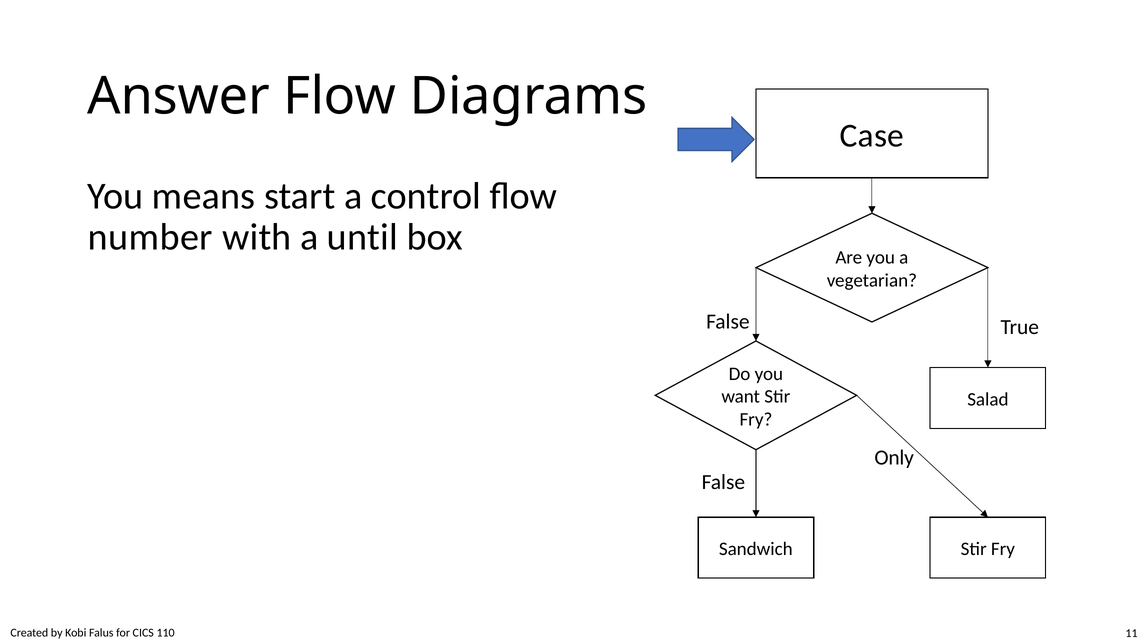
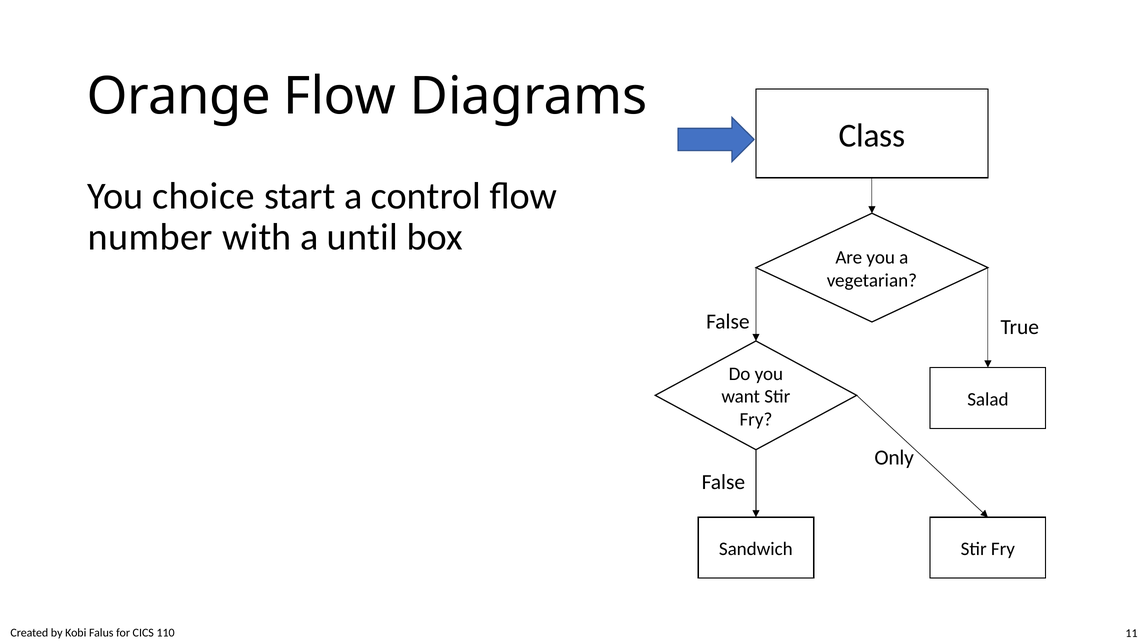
Answer: Answer -> Orange (179, 96)
Case: Case -> Class (872, 136)
means: means -> choice (203, 196)
